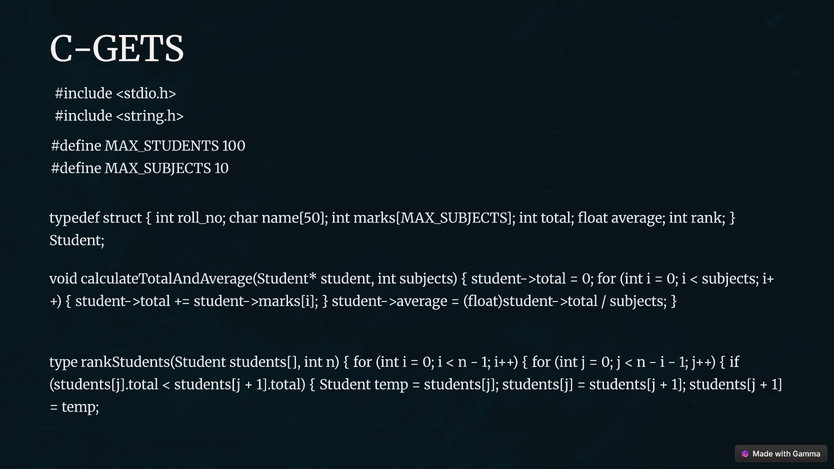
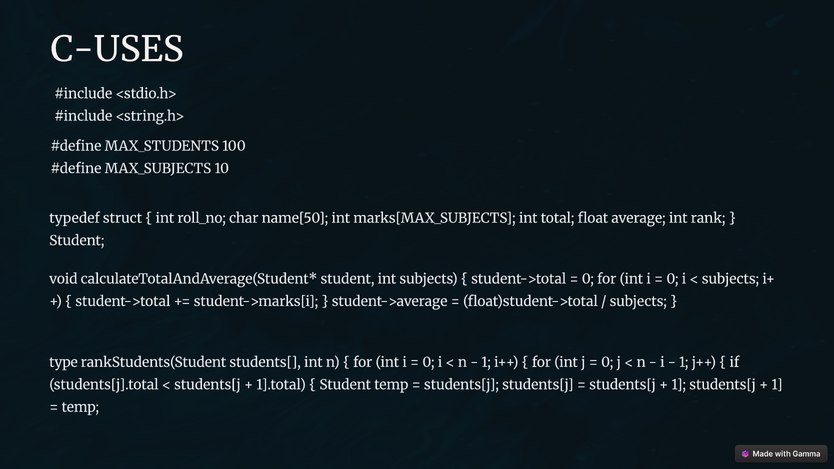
C-GETS: C-GETS -> C-USES (117, 50)
